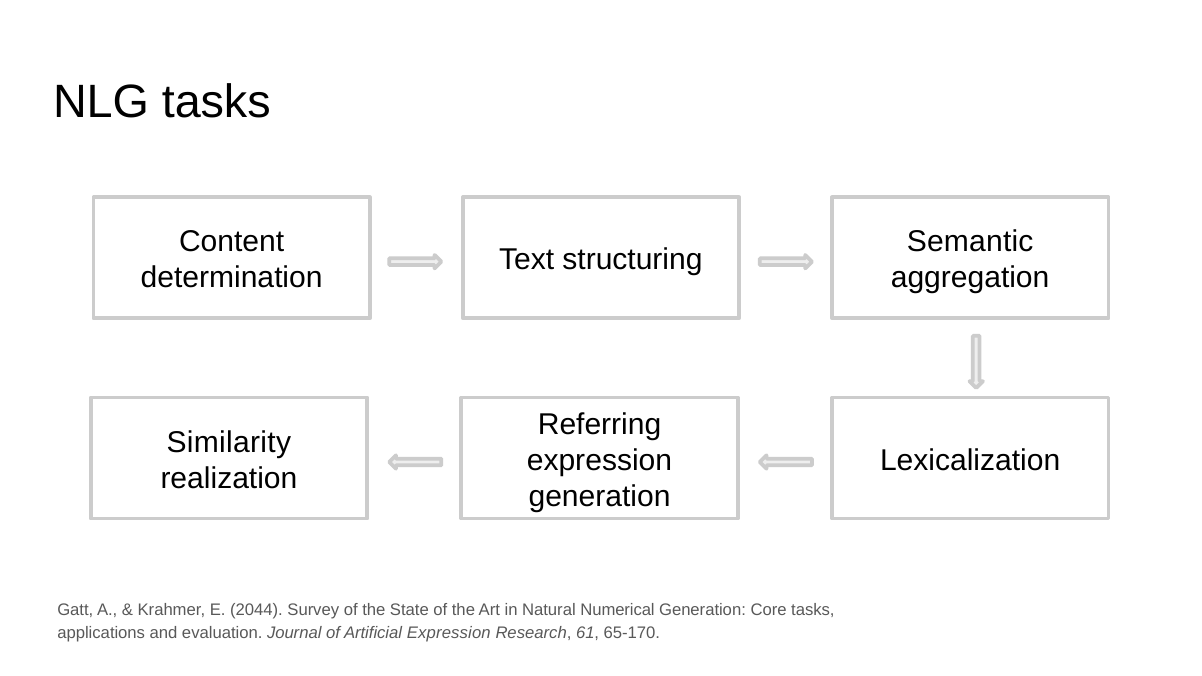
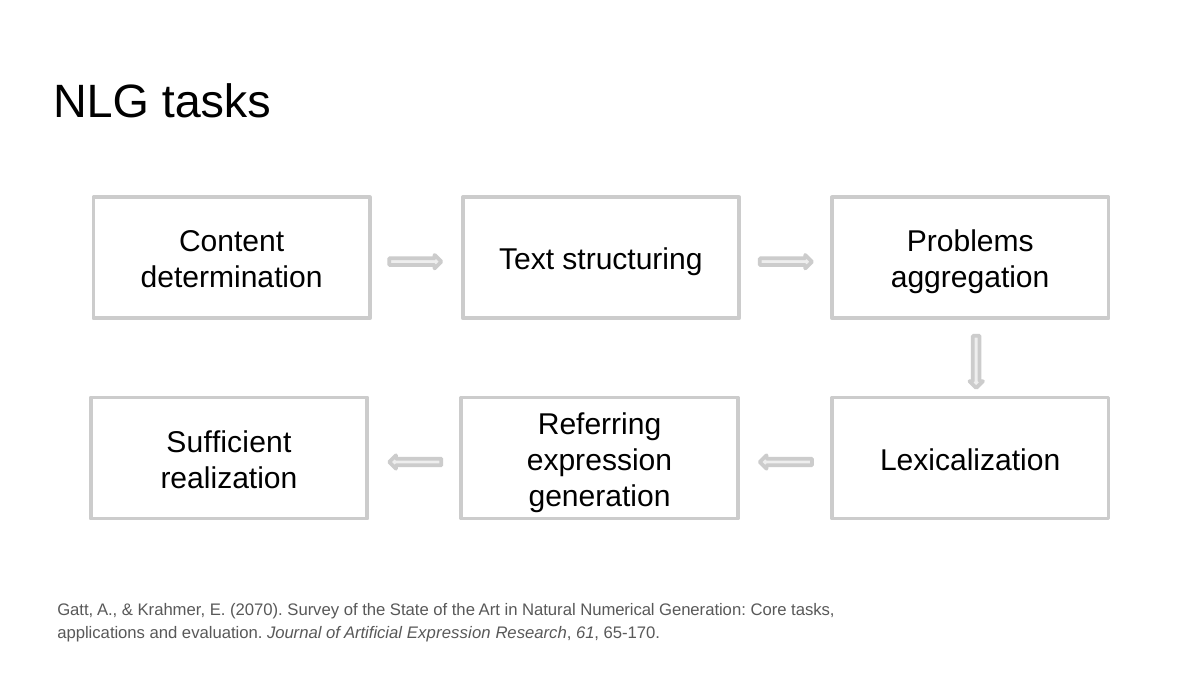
Semantic: Semantic -> Problems (970, 242)
Similarity: Similarity -> Sufﬁcient (229, 442)
2044: 2044 -> 2070 (256, 610)
